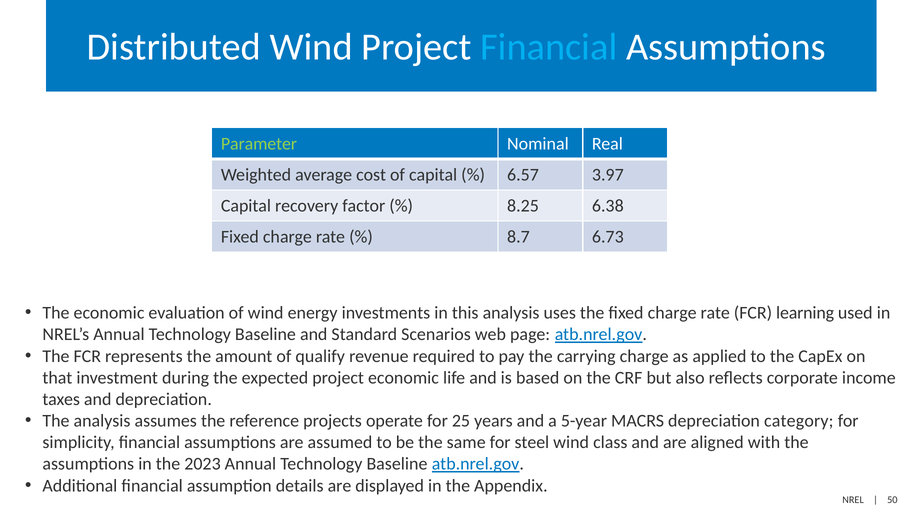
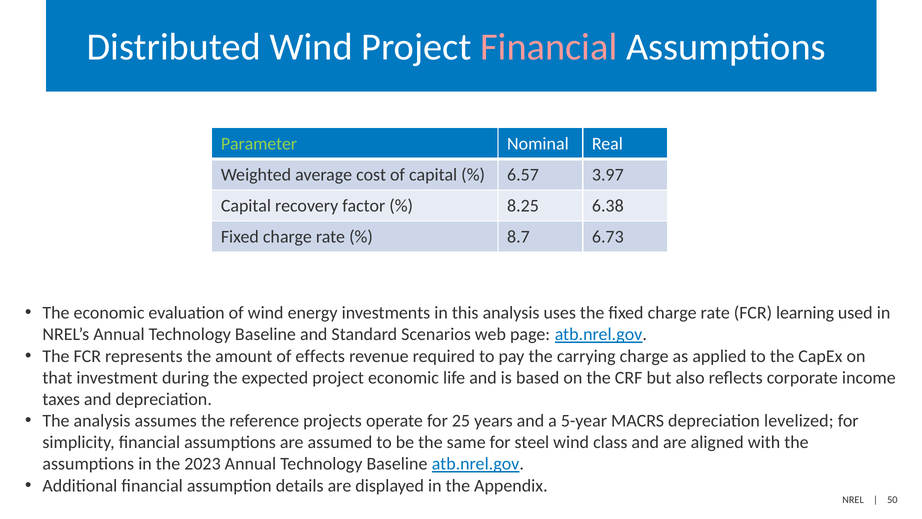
Financial colour: light blue -> pink (549, 47)
qualify: qualify -> effects (320, 356)
category: category -> levelized (799, 421)
